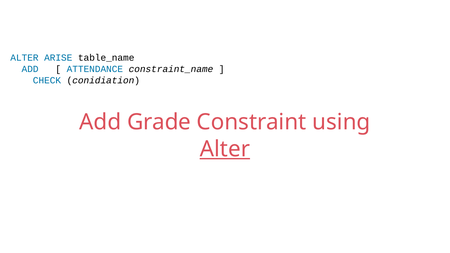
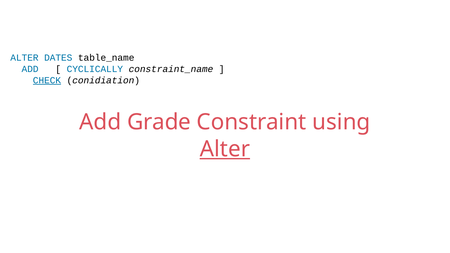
ARISE: ARISE -> DATES (58, 58)
ATTENDANCE: ATTENDANCE -> CYCLICALLY (95, 69)
CHECK underline: none -> present (47, 80)
